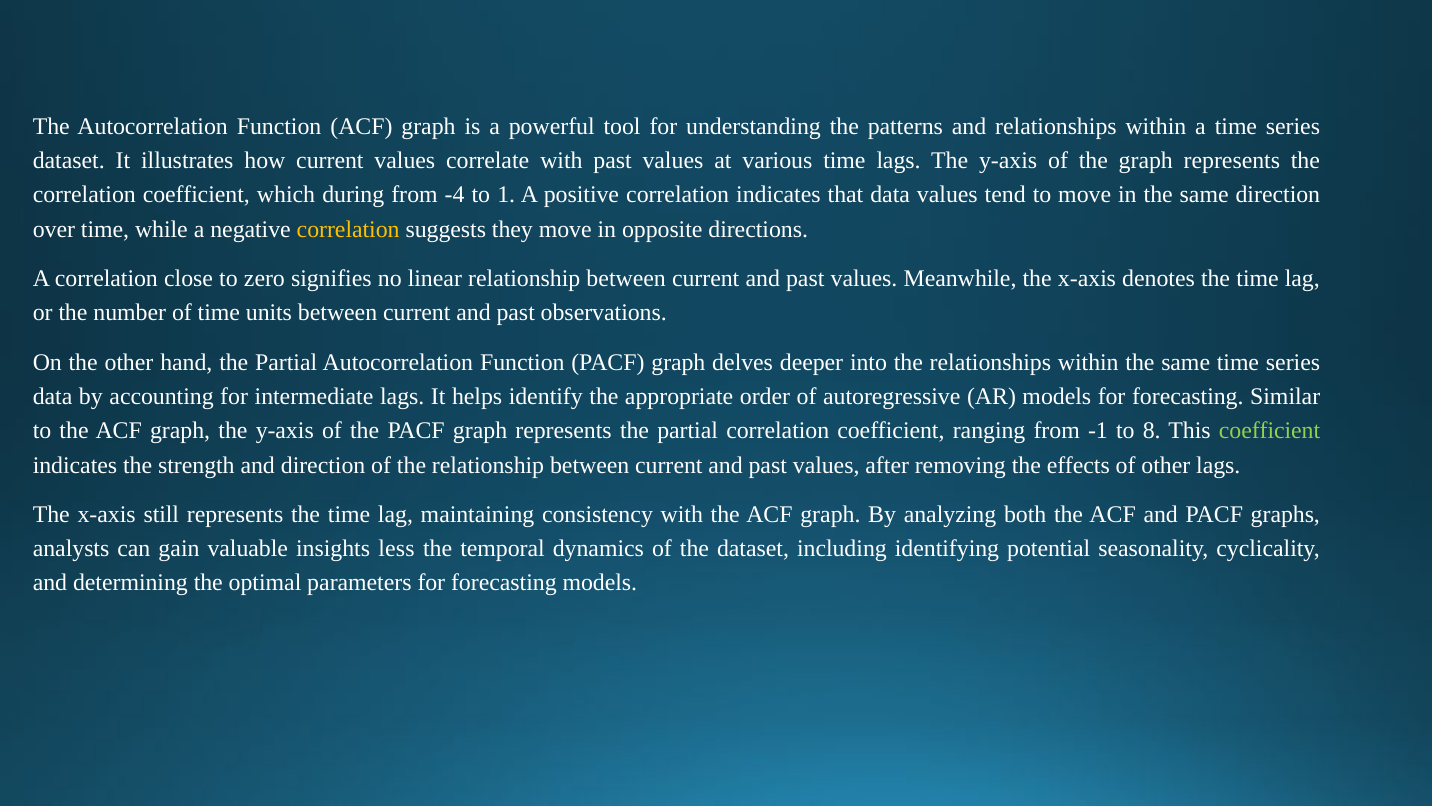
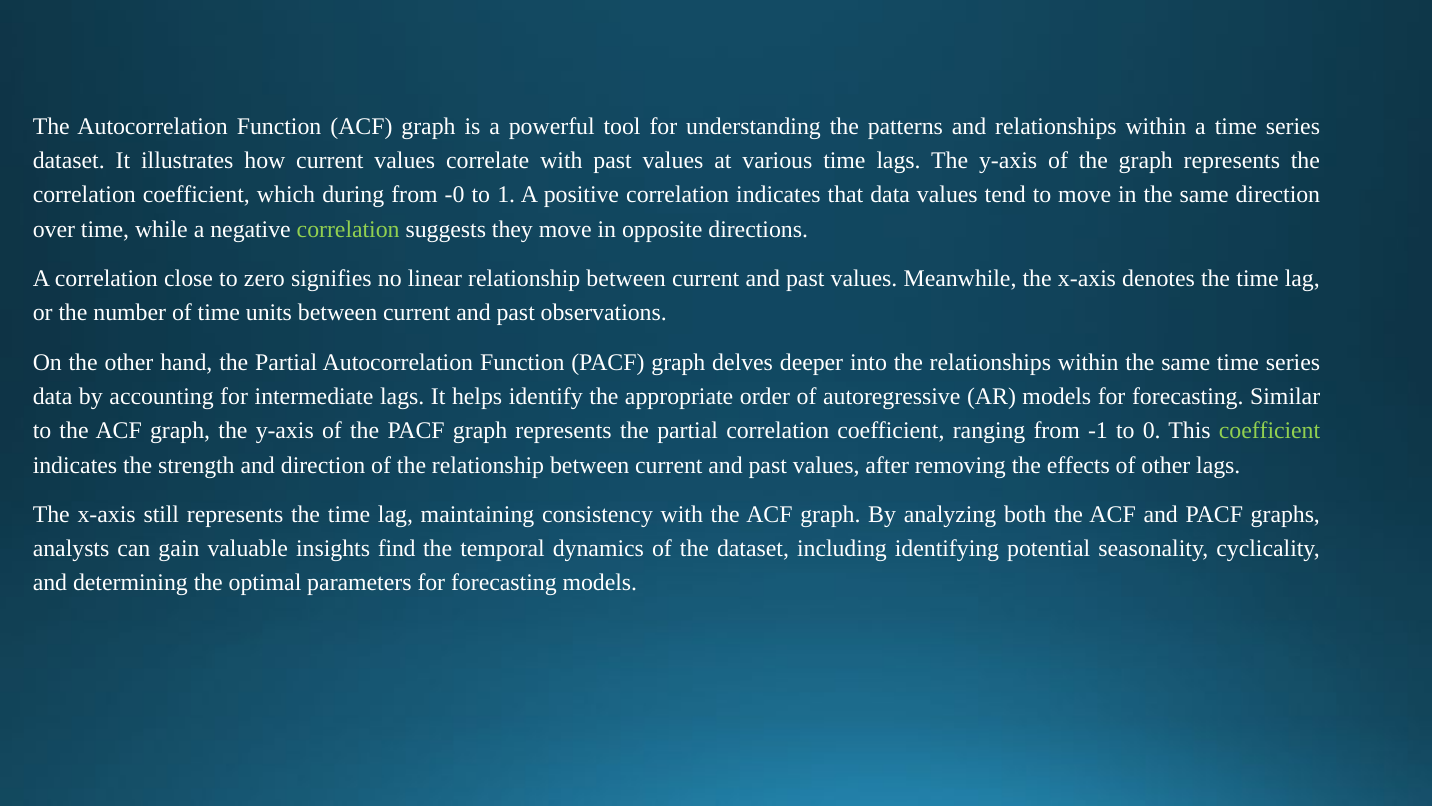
-4: -4 -> -0 (455, 195)
correlation colour: yellow -> light green (348, 229)
8: 8 -> 0 (1152, 431)
less: less -> find (397, 548)
